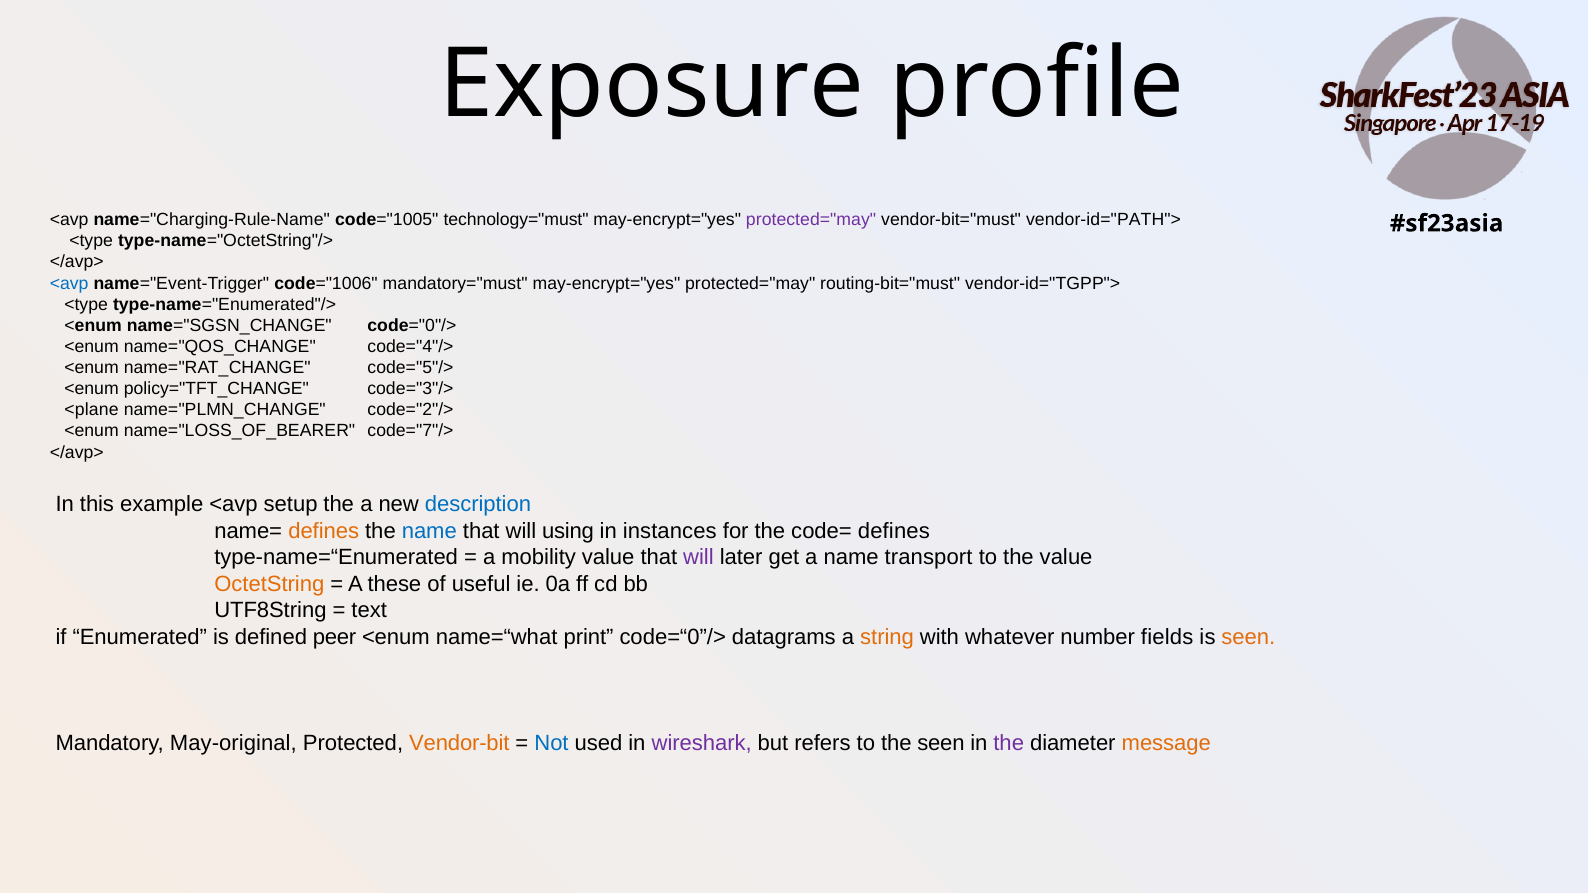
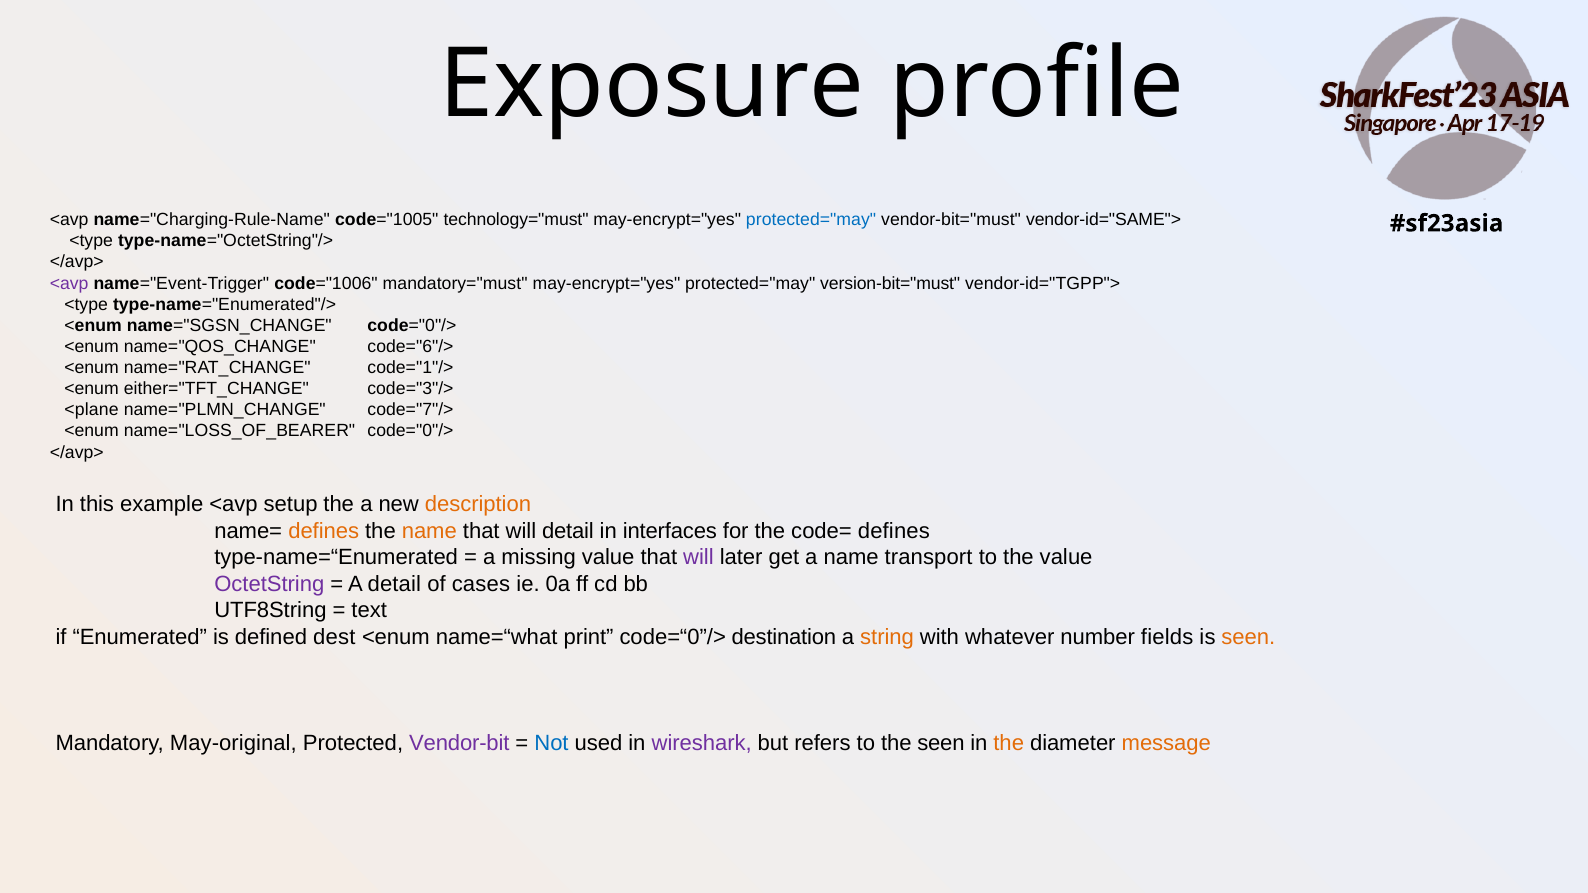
protected="may colour: purple -> blue (811, 220)
vendor-id="PATH">: vendor-id="PATH"> -> vendor-id="SAME"> (1104, 220)
<avp colour: blue -> purple (69, 283)
routing-bit="must: routing-bit="must -> version-bit="must (890, 283)
code="4"/>: code="4"/> -> code="6"/> (410, 347)
code="5"/>: code="5"/> -> code="1"/> (410, 368)
policy="TFT_CHANGE: policy="TFT_CHANGE -> either="TFT_CHANGE (216, 389)
code="2"/>: code="2"/> -> code="7"/> (410, 410)
name="LOSS_OF_BEARER code="7"/>: code="7"/> -> code="0"/> (410, 431)
description colour: blue -> orange (478, 505)
name colour: blue -> orange (429, 531)
will using: using -> detail (568, 531)
instances: instances -> interfaces (670, 531)
mobility: mobility -> missing (539, 558)
OctetString colour: orange -> purple (269, 584)
A these: these -> detail (394, 584)
useful: useful -> cases (481, 584)
peer: peer -> dest (334, 637)
datagrams: datagrams -> destination (784, 637)
Vendor-bit colour: orange -> purple (459, 743)
the colour: purple -> orange (1009, 743)
